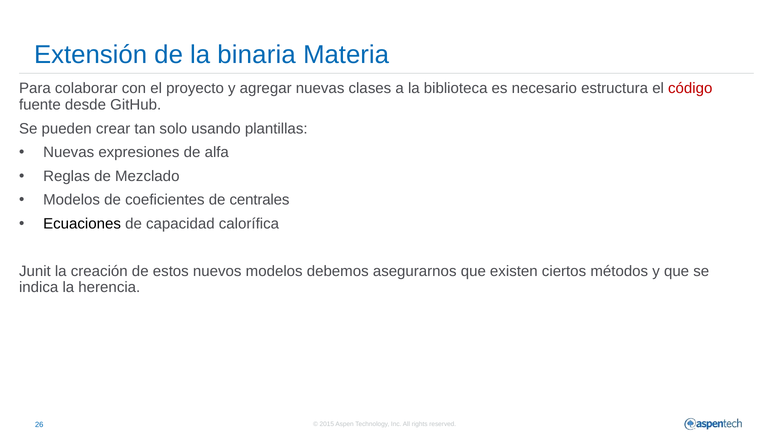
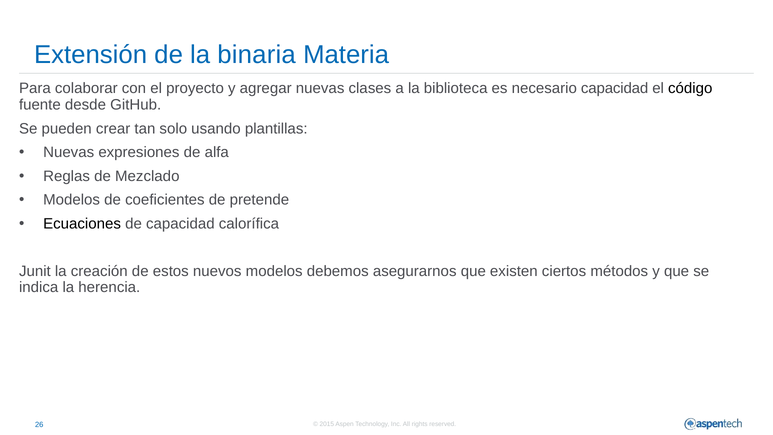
necesario estructura: estructura -> capacidad (615, 88)
código colour: red -> black (690, 88)
centrales: centrales -> pretende (259, 200)
